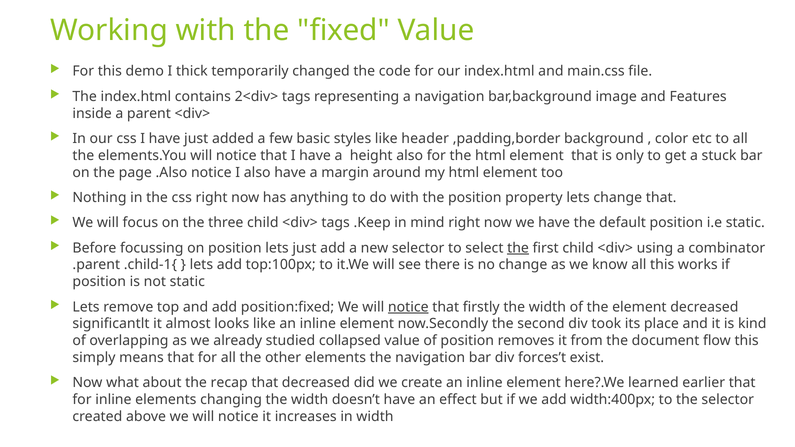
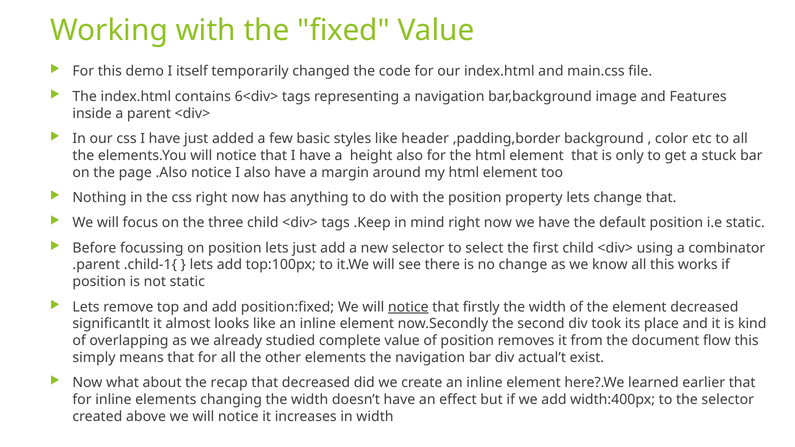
thick: thick -> itself (192, 71)
2<div>: 2<div> -> 6<div> (256, 97)
the underline: present -> none (518, 248)
collapsed: collapsed -> complete (350, 341)
forces’t: forces’t -> actual’t (542, 358)
